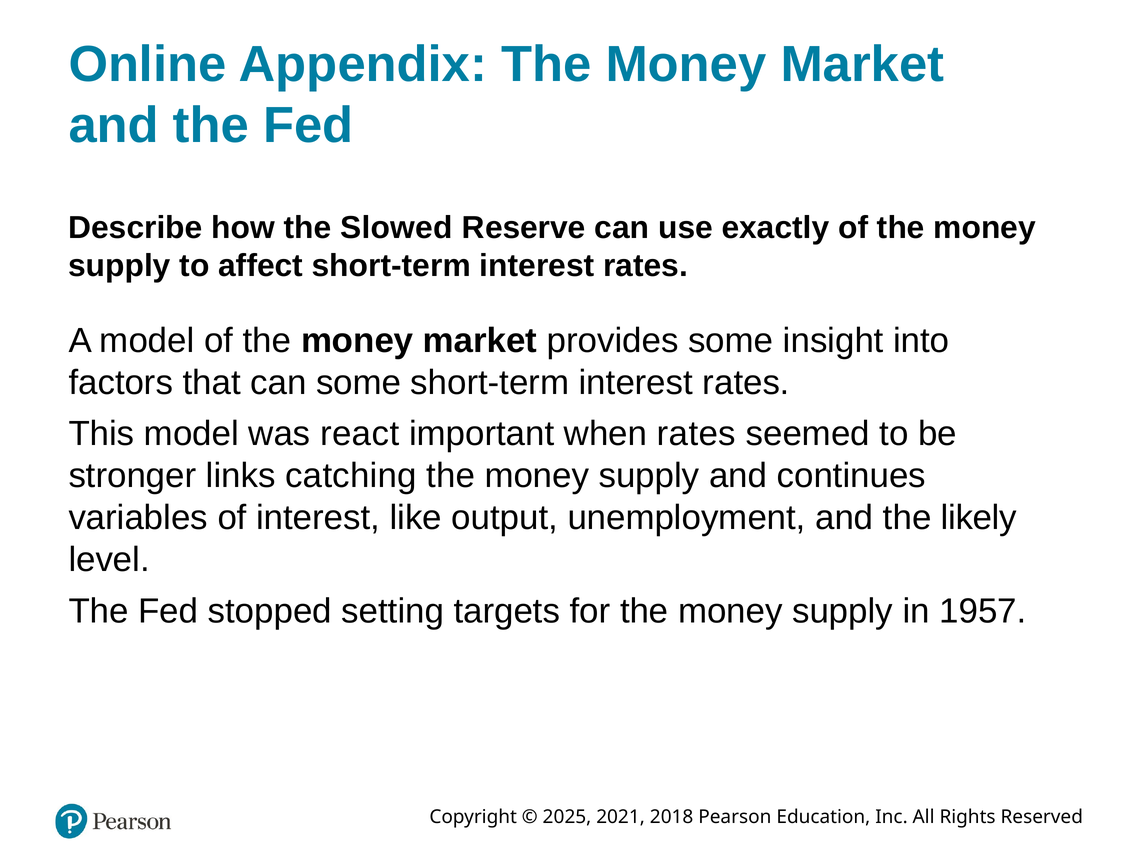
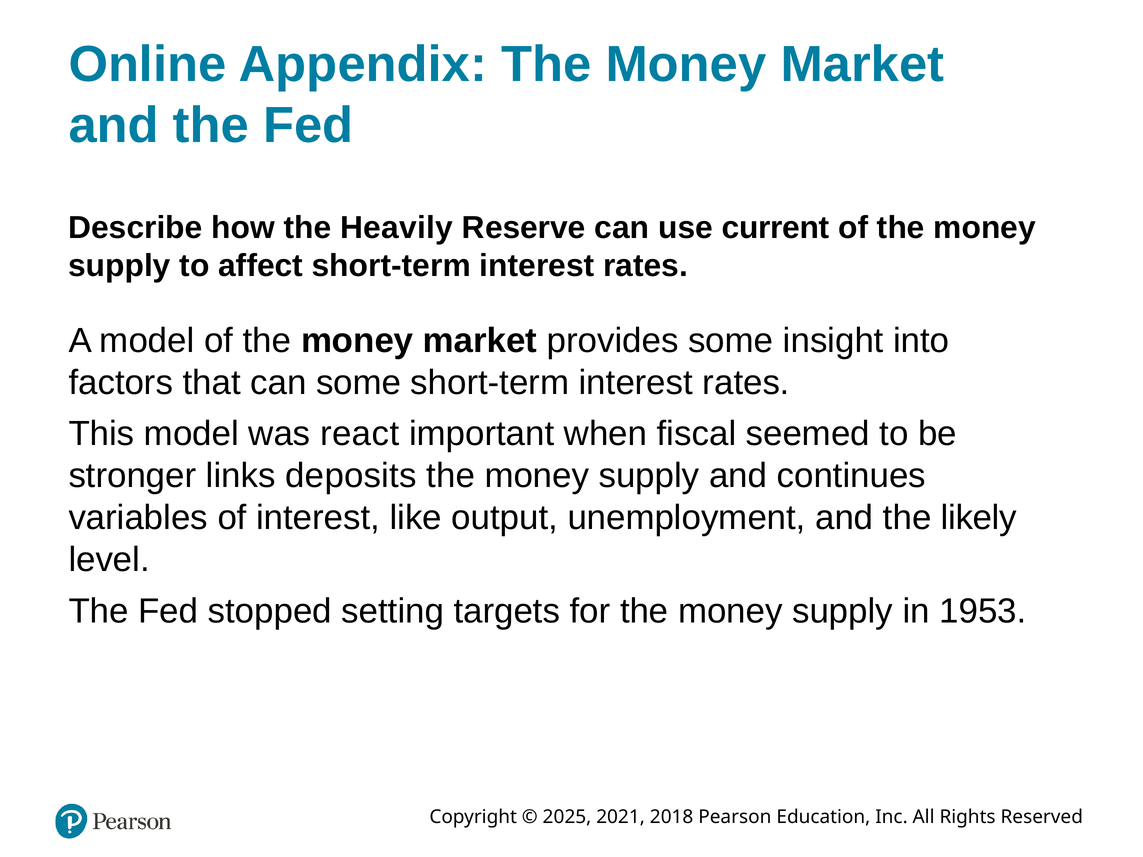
Slowed: Slowed -> Heavily (397, 228)
exactly: exactly -> current (776, 228)
when rates: rates -> fiscal (697, 434)
catching: catching -> deposits (351, 476)
1957: 1957 -> 1953 (983, 611)
